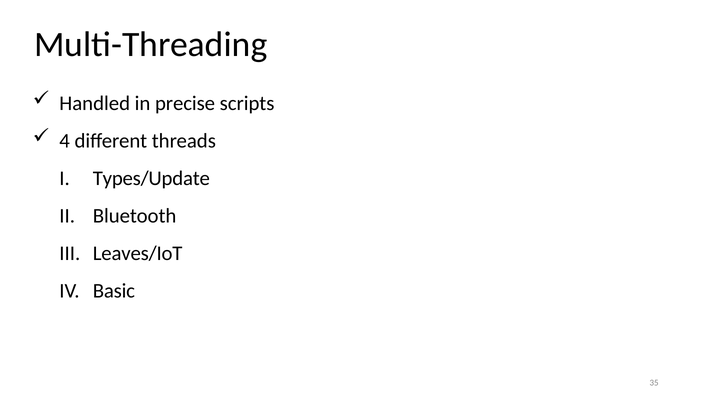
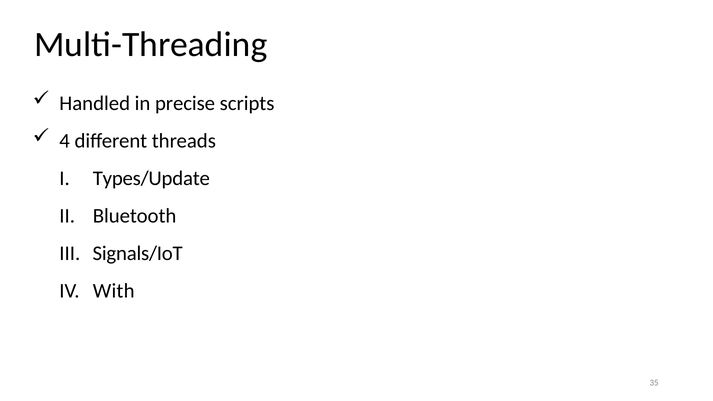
Leaves/IoT: Leaves/IoT -> Signals/IoT (138, 253)
Basic: Basic -> With (114, 291)
